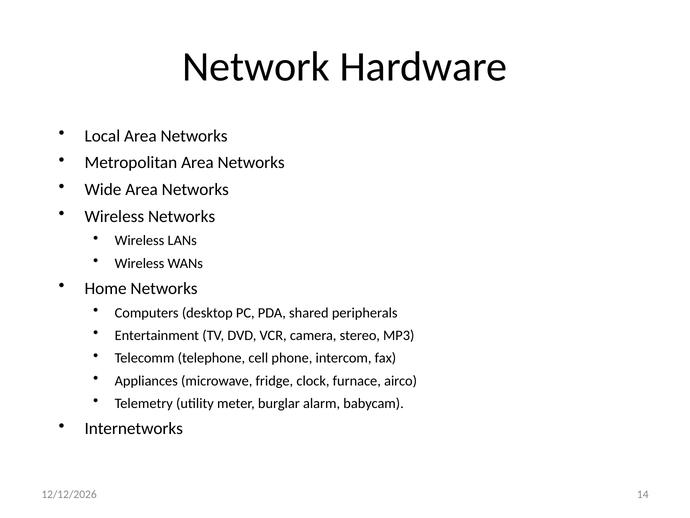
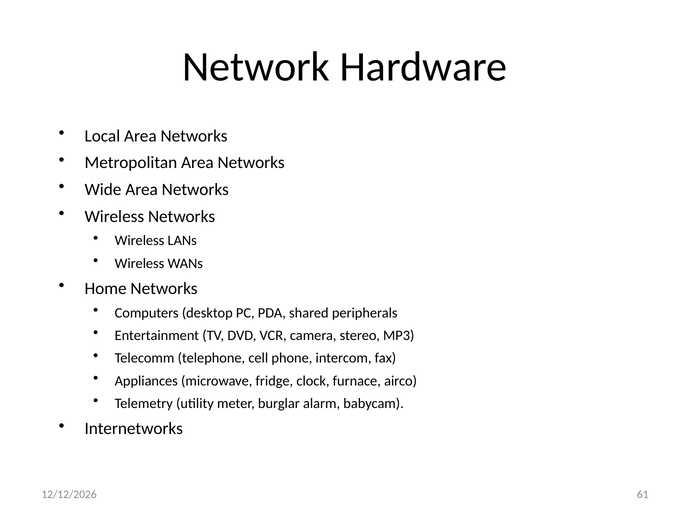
14: 14 -> 61 (643, 494)
